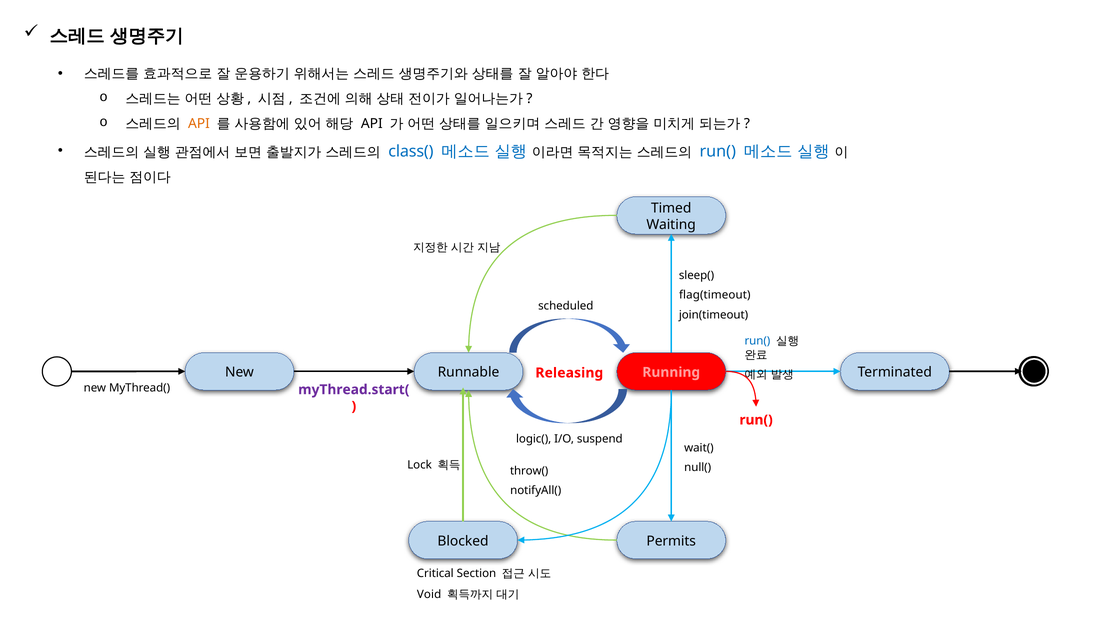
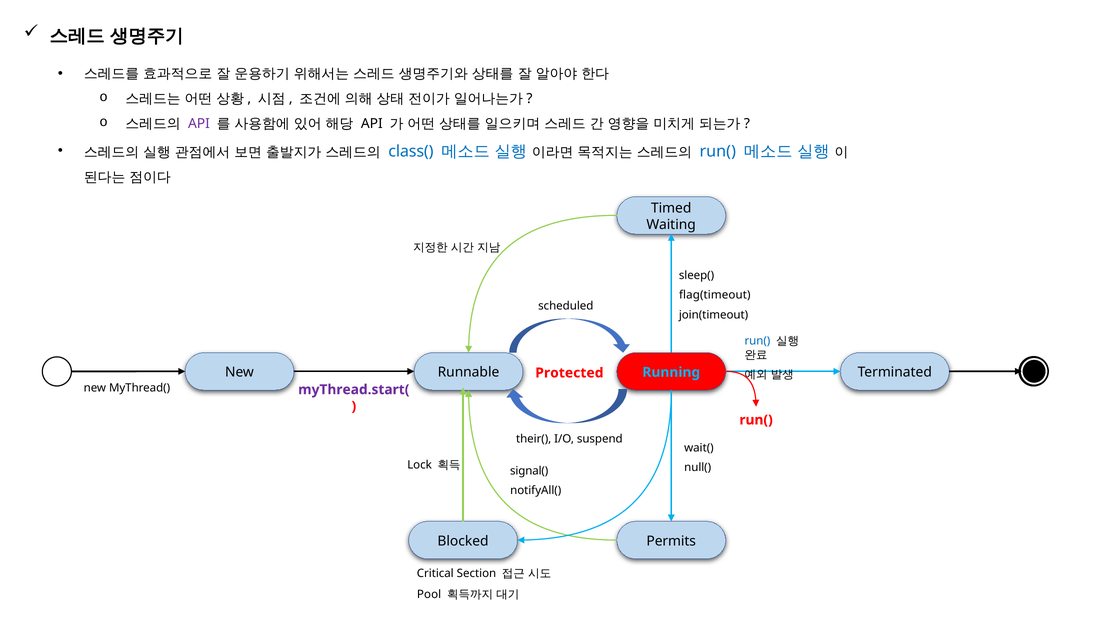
API colour: orange -> purple (199, 123)
Running colour: pink -> light blue (671, 372)
Releasing: Releasing -> Protected (569, 373)
logic(: logic( -> their( (534, 439)
throw(: throw( -> signal( (529, 471)
Void: Void -> Pool (429, 595)
